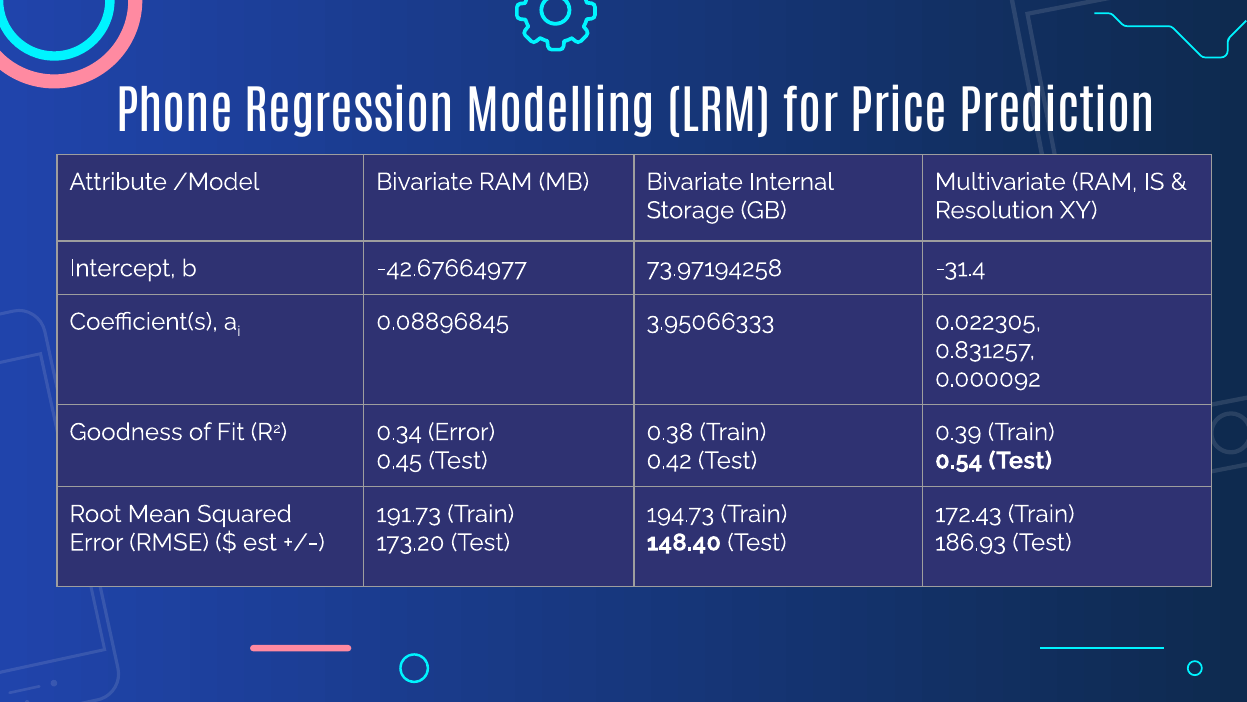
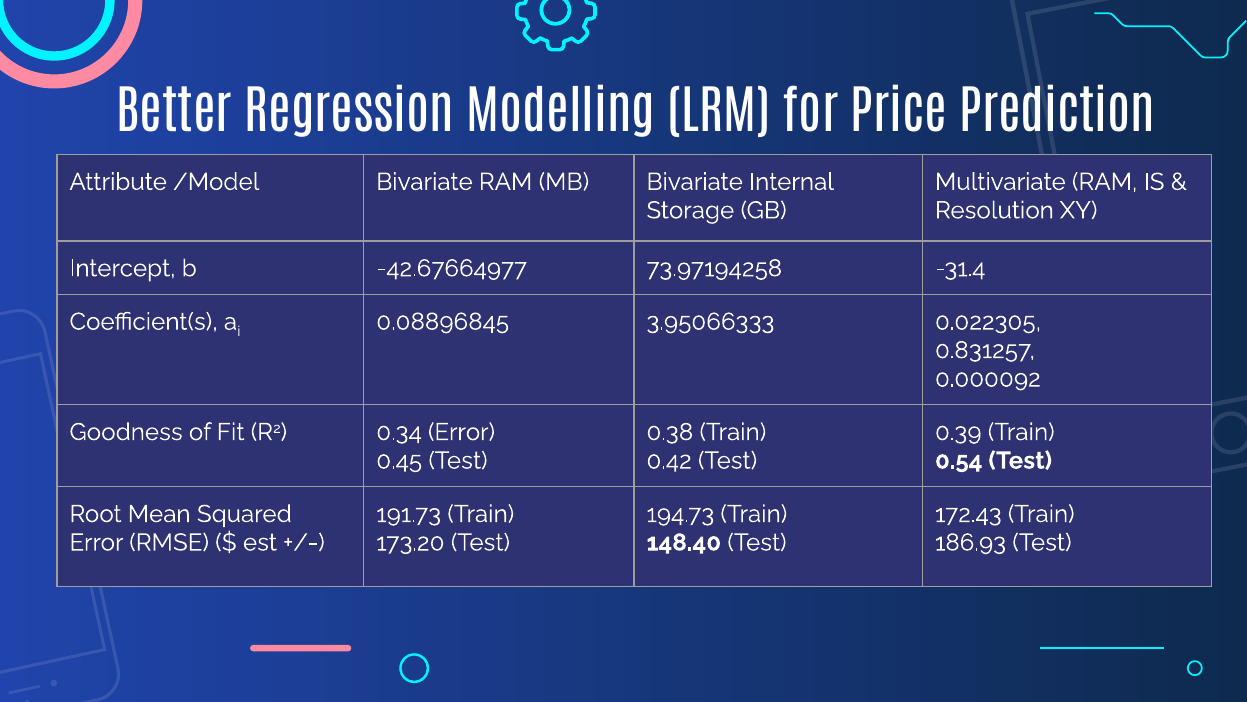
Phone: Phone -> Better (174, 114)
